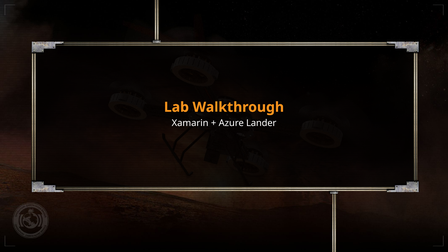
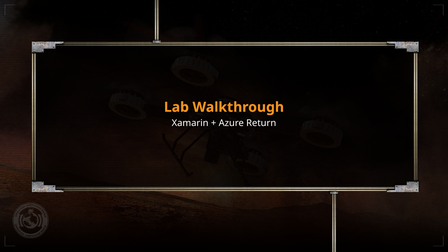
Lander: Lander -> Return (261, 123)
